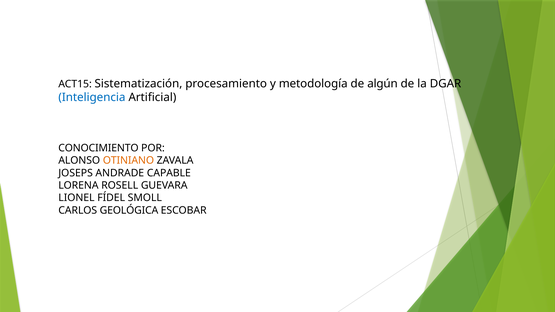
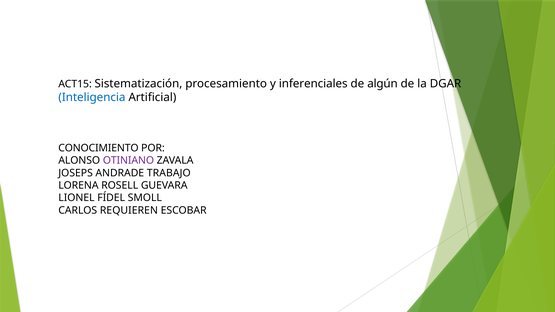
metodología: metodología -> inferenciales (313, 84)
OTINIANO colour: orange -> purple (128, 161)
CAPABLE: CAPABLE -> TRABAJO (169, 173)
GEOLÓGICA: GEOLÓGICA -> REQUIEREN (129, 210)
